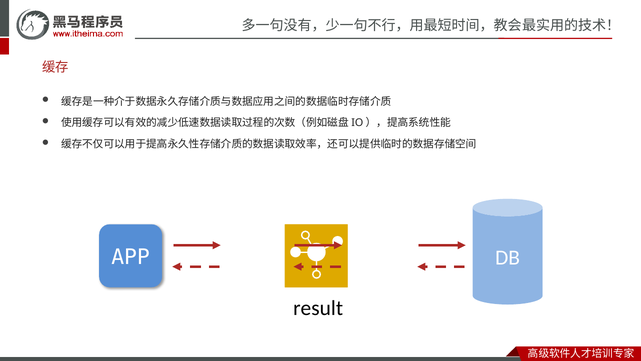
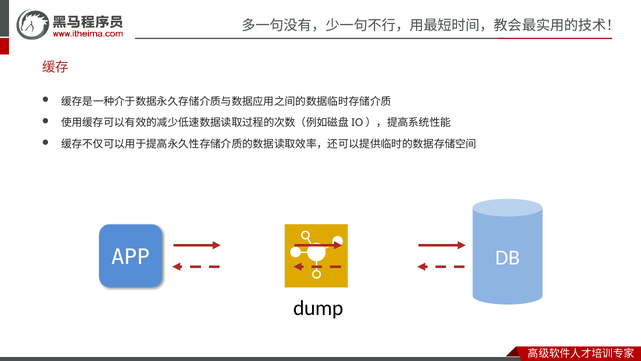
result: result -> dump (318, 308)
